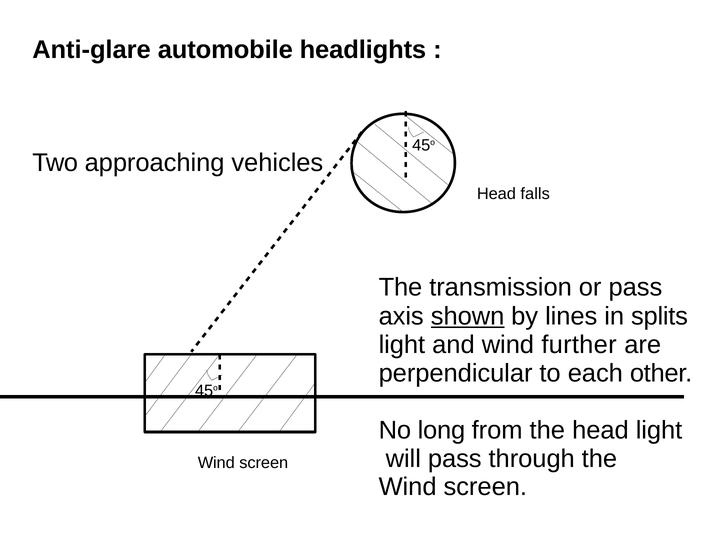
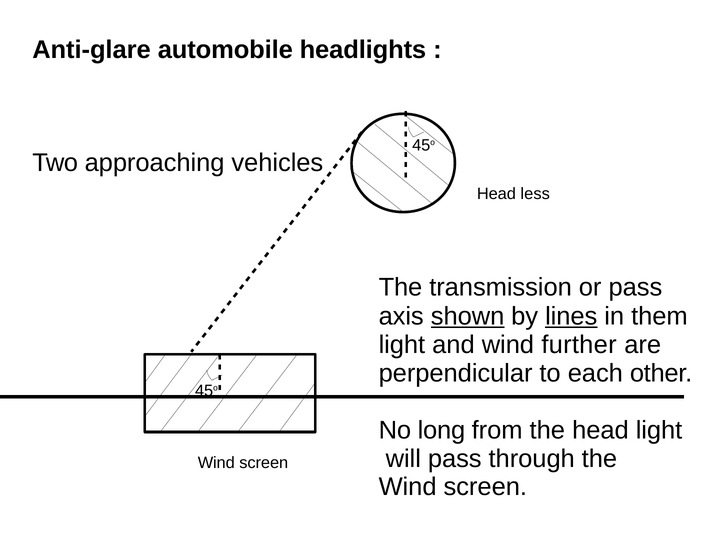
falls: falls -> less (535, 194)
lines underline: none -> present (571, 316)
splits: splits -> them (659, 316)
